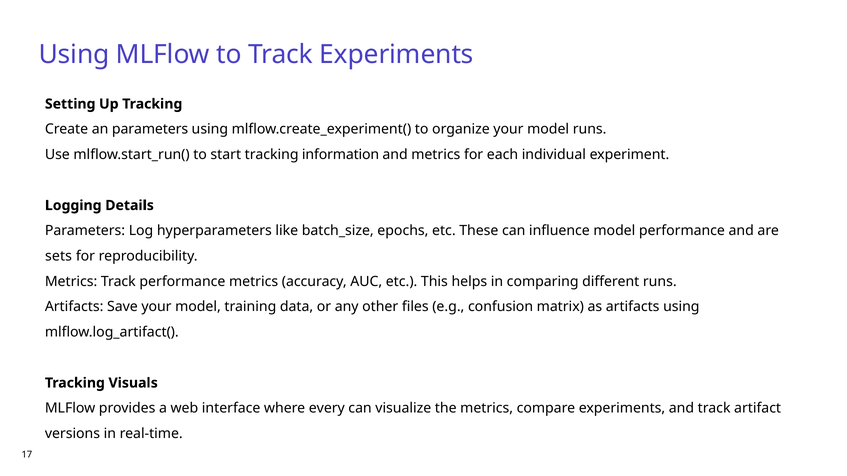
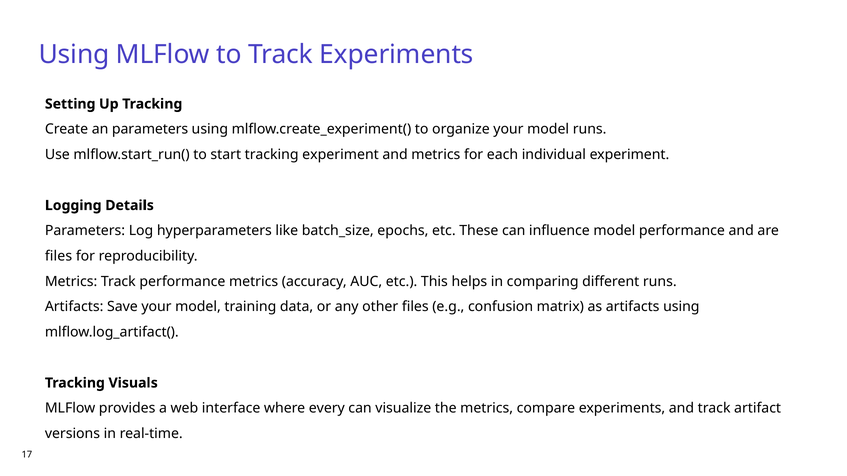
tracking information: information -> experiment (341, 155)
sets: sets -> files (59, 256)
